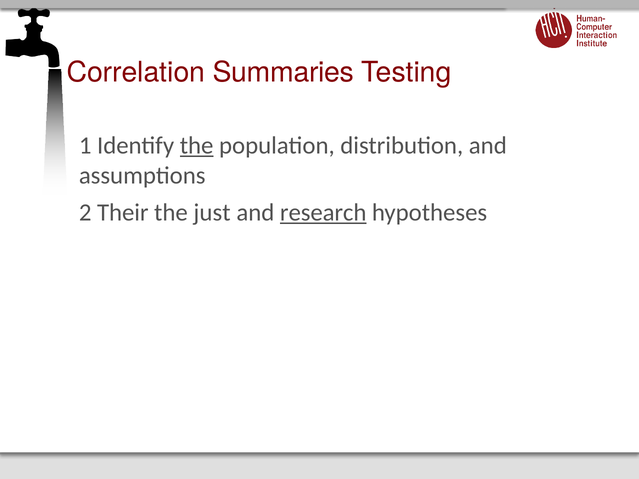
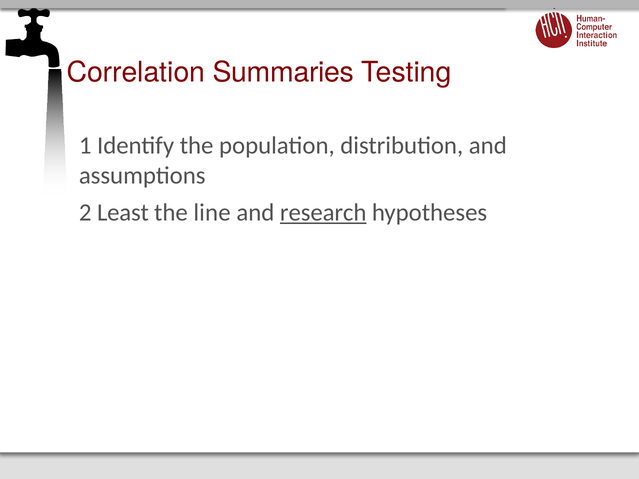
the underline: present -> none (197, 146)
Their: Their -> Least (123, 213)
just: just -> line (212, 213)
